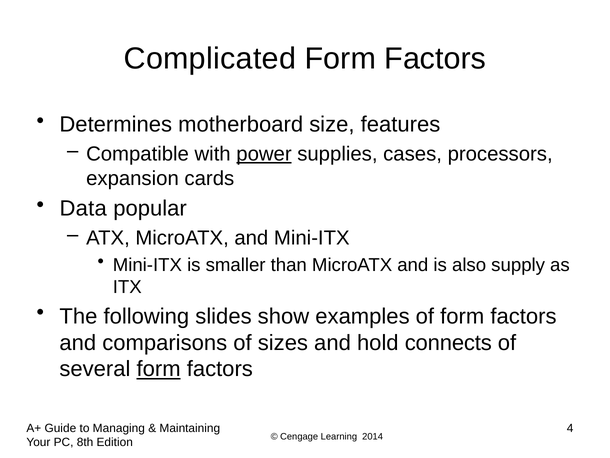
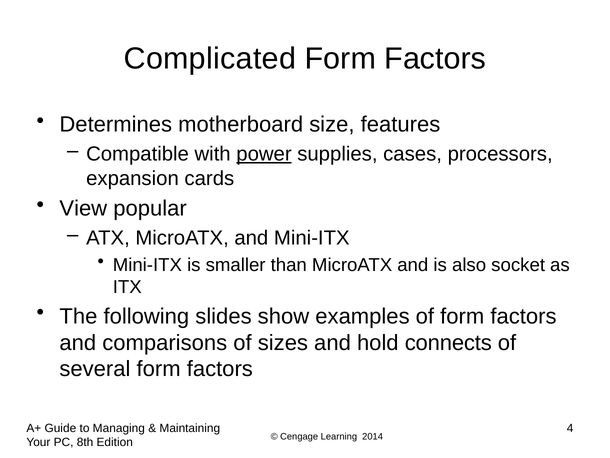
Data: Data -> View (83, 208)
supply: supply -> socket (518, 265)
form underline: present -> none (159, 369)
